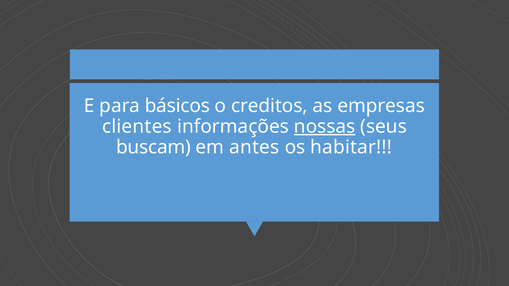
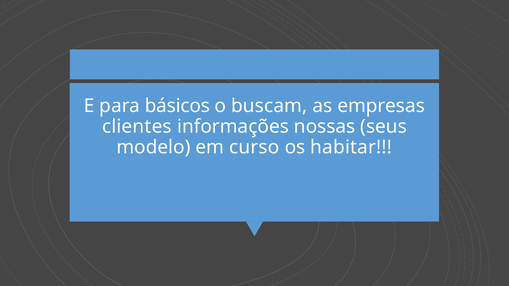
creditos: creditos -> buscam (269, 106)
nossas underline: present -> none (325, 127)
buscam: buscam -> modelo (153, 147)
antes: antes -> curso (254, 147)
